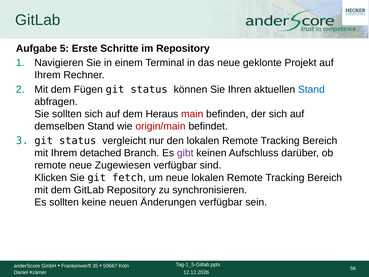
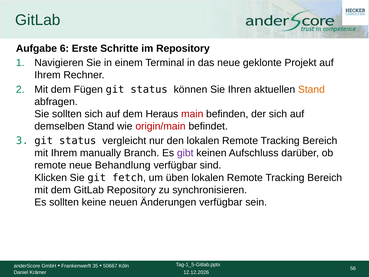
5: 5 -> 6 (64, 48)
Stand colour: blue -> orange (311, 89)
detached: detached -> manually (101, 153)
Zugewiesen: Zugewiesen -> Behandlung (123, 165)
um neue: neue -> üben (177, 178)
